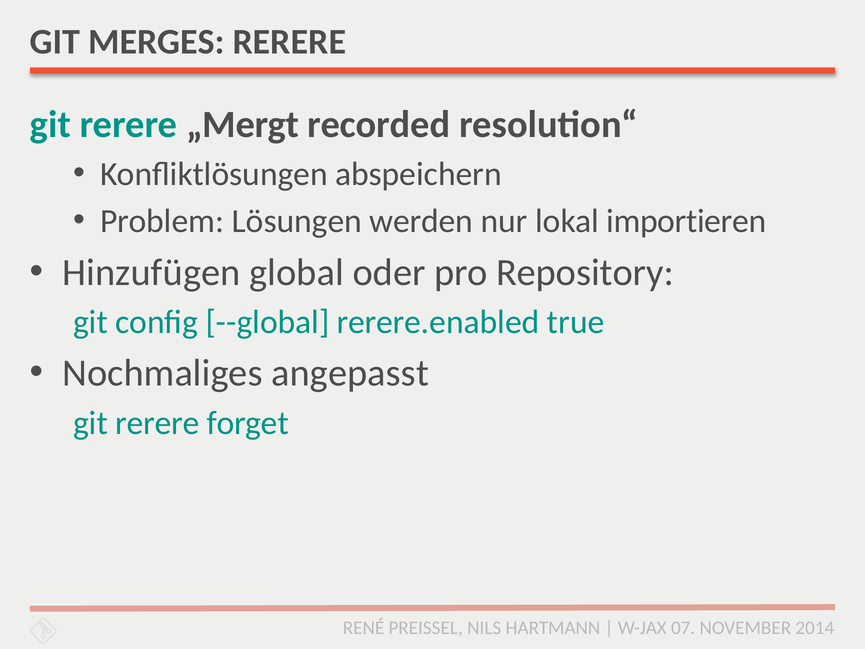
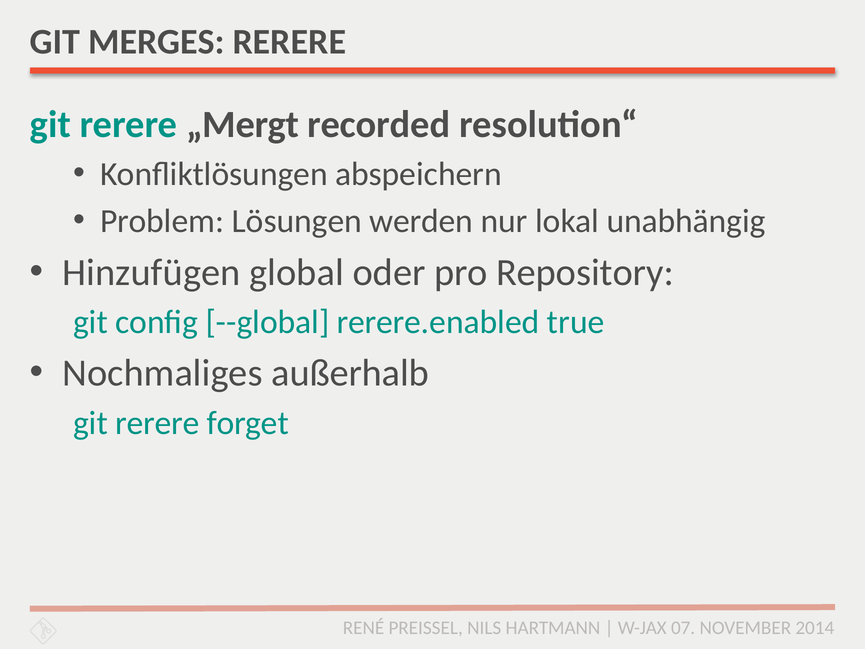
importieren: importieren -> unabhängig (686, 221)
angepasst: angepasst -> außerhalb (350, 373)
